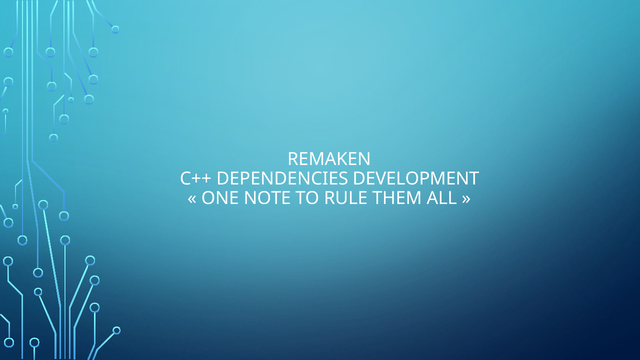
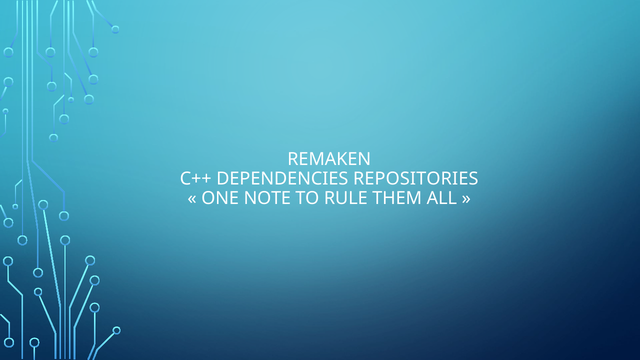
DEVELOPMENT: DEVELOPMENT -> REPOSITORIES (416, 179)
